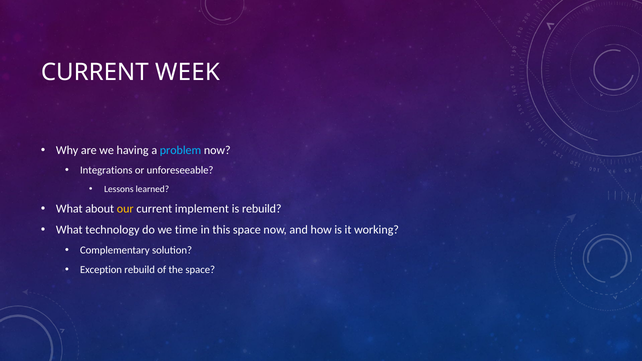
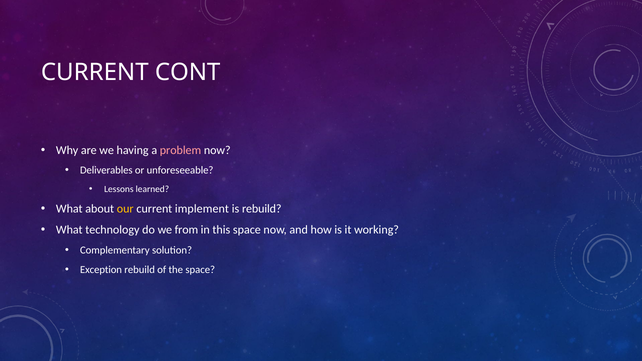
WEEK: WEEK -> CONT (188, 72)
problem colour: light blue -> pink (180, 150)
Integrations: Integrations -> Deliverables (106, 171)
time: time -> from (186, 230)
